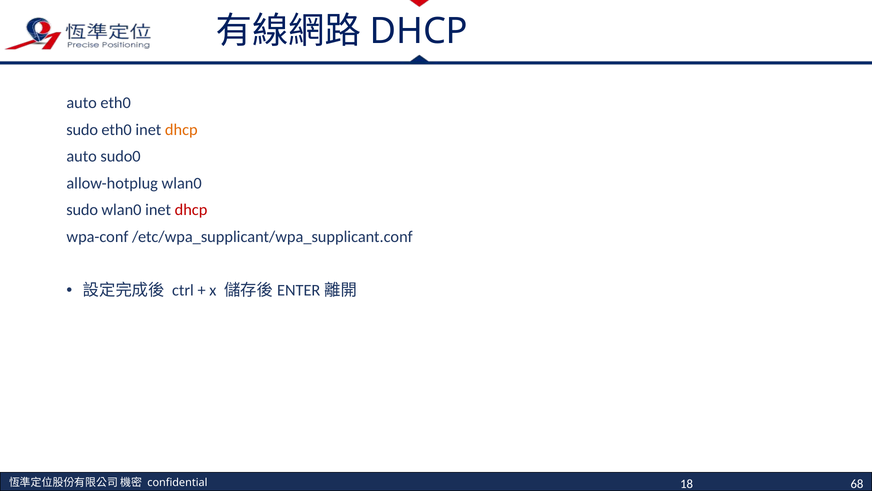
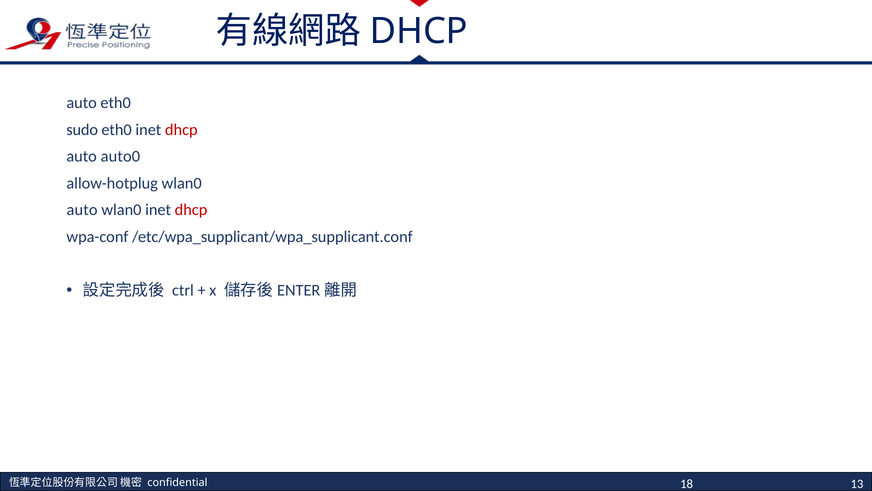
dhcp colour: orange -> red (181, 129)
sudo0: sudo0 -> auto0 (120, 156)
sudo: sudo -> auto (82, 210)
68: 68 -> 13 (857, 484)
